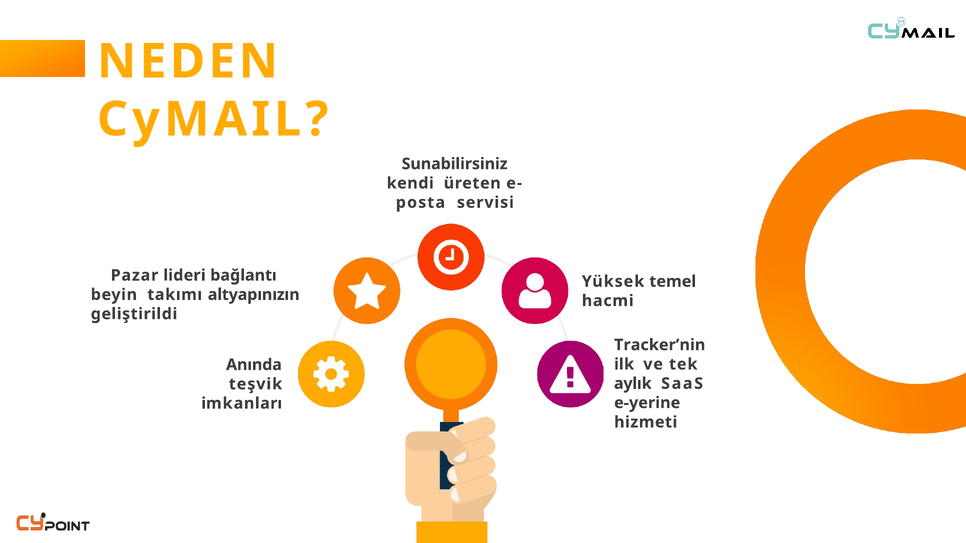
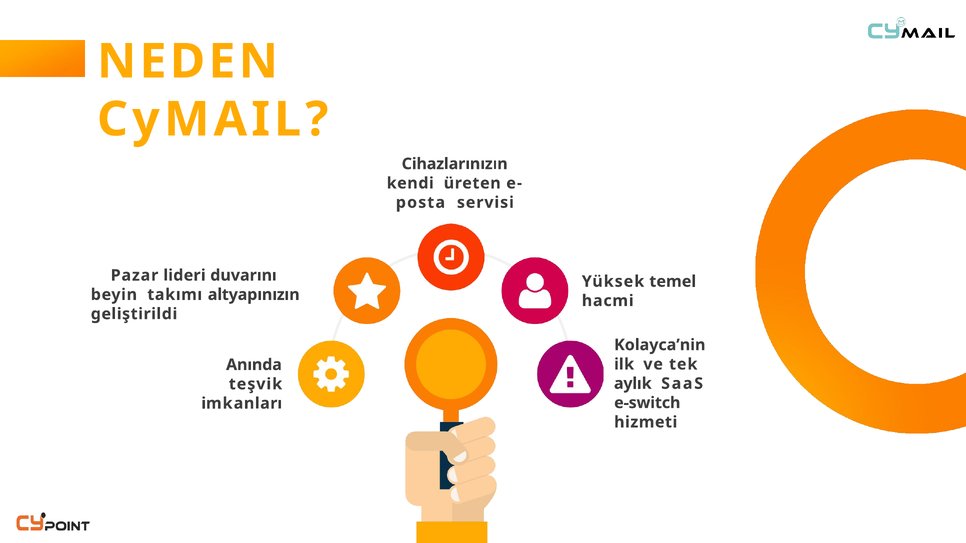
Sunabilirsiniz: Sunabilirsiniz -> Cihazlarınızın (455, 164)
bağlantı: bağlantı -> duvarını (244, 276)
Tracker’nin: Tracker’nin -> Kolayca’nin (660, 345)
e-yerine: e-yerine -> e-switch (647, 403)
